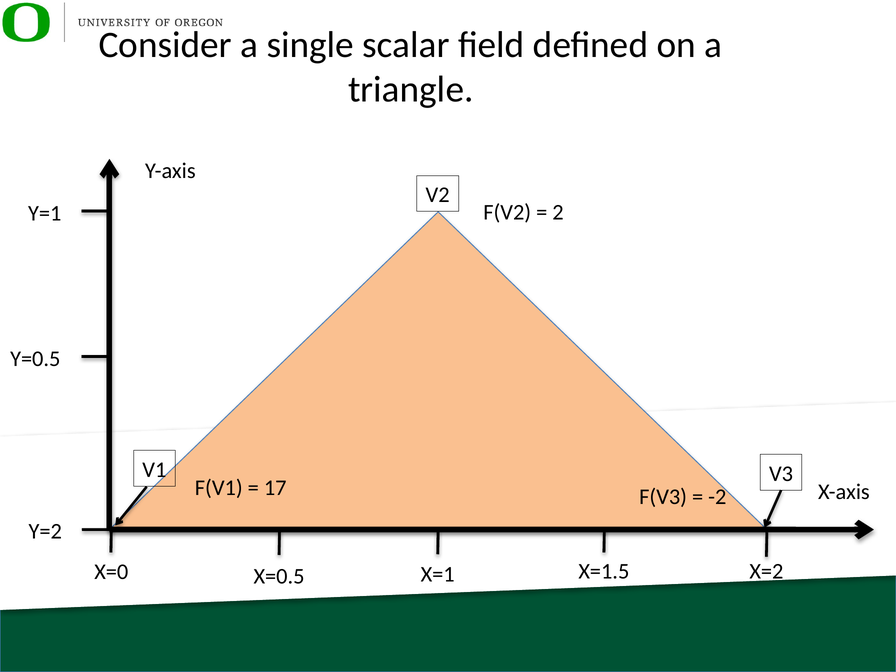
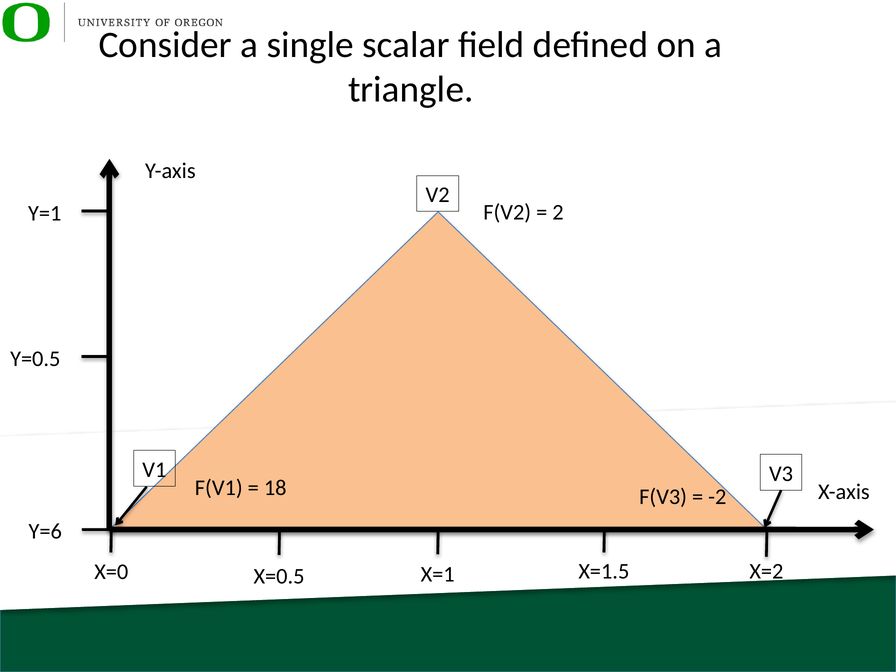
17: 17 -> 18 (275, 488)
Y=2: Y=2 -> Y=6 (45, 532)
